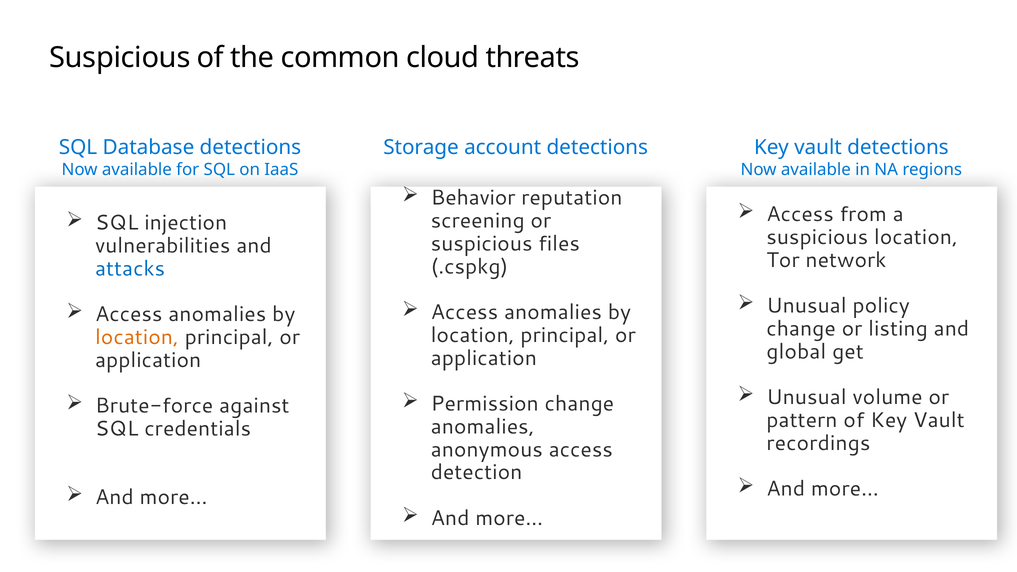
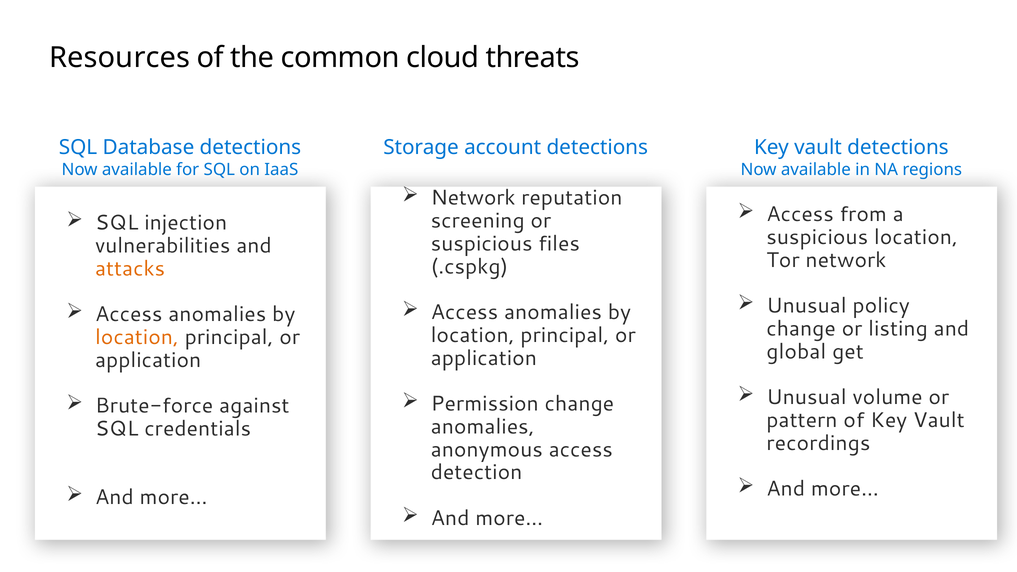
Suspicious: Suspicious -> Resources (120, 58)
Behavior: Behavior -> Network (473, 198)
attacks colour: blue -> orange (130, 269)
